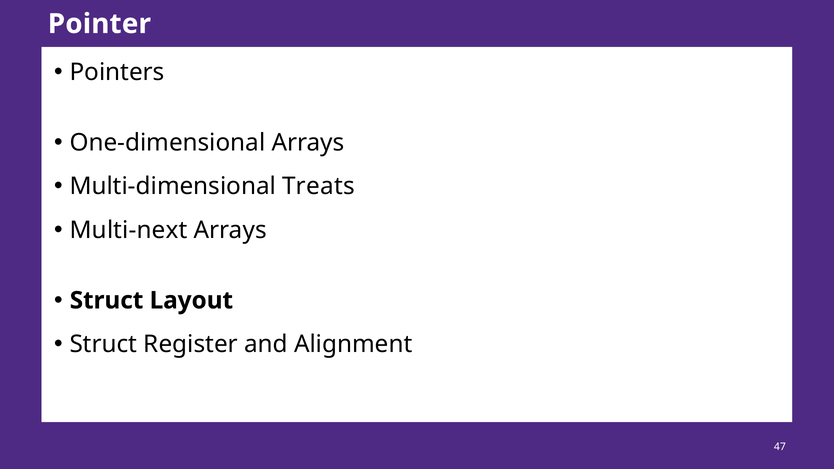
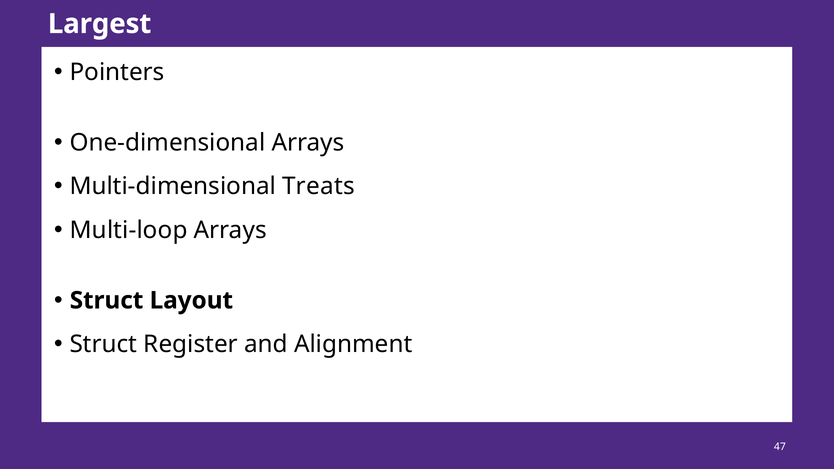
Pointer: Pointer -> Largest (100, 24)
Multi-next: Multi-next -> Multi-loop (129, 230)
